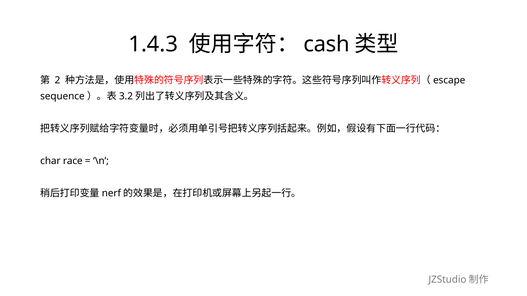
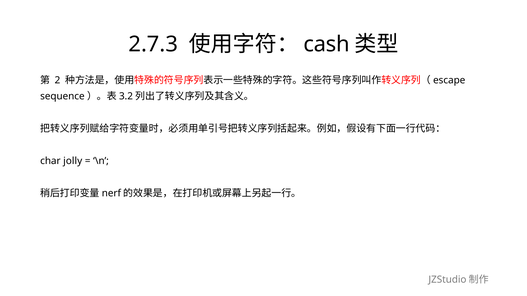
1.4.3: 1.4.3 -> 2.7.3 (153, 44)
race: race -> jolly (73, 161)
